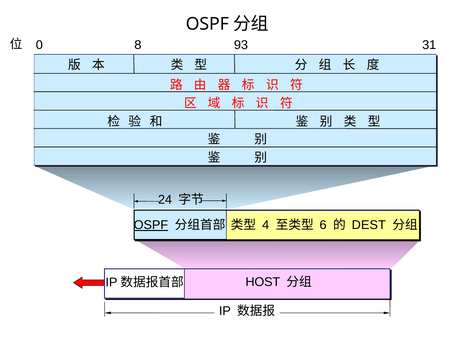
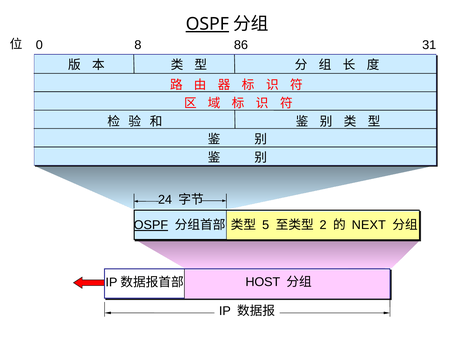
OSPF underline: none -> present (207, 24)
93: 93 -> 86 (241, 45)
4: 4 -> 5 (266, 225)
6: 6 -> 2 (323, 225)
DEST: DEST -> NEXT (369, 225)
